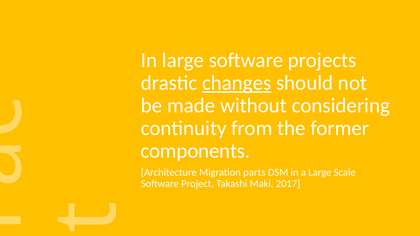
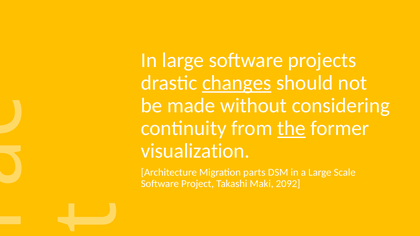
the underline: none -> present (291, 128)
components: components -> visualization (195, 151)
2017: 2017 -> 2092 (288, 184)
